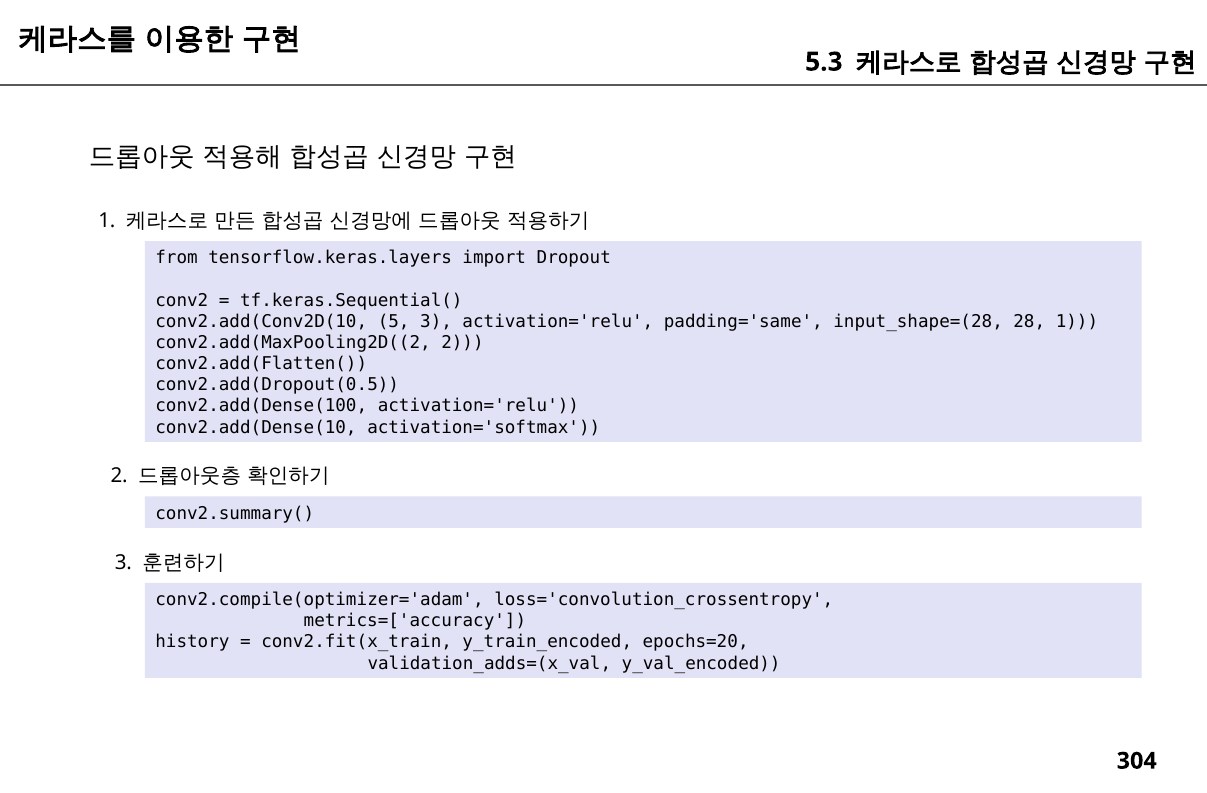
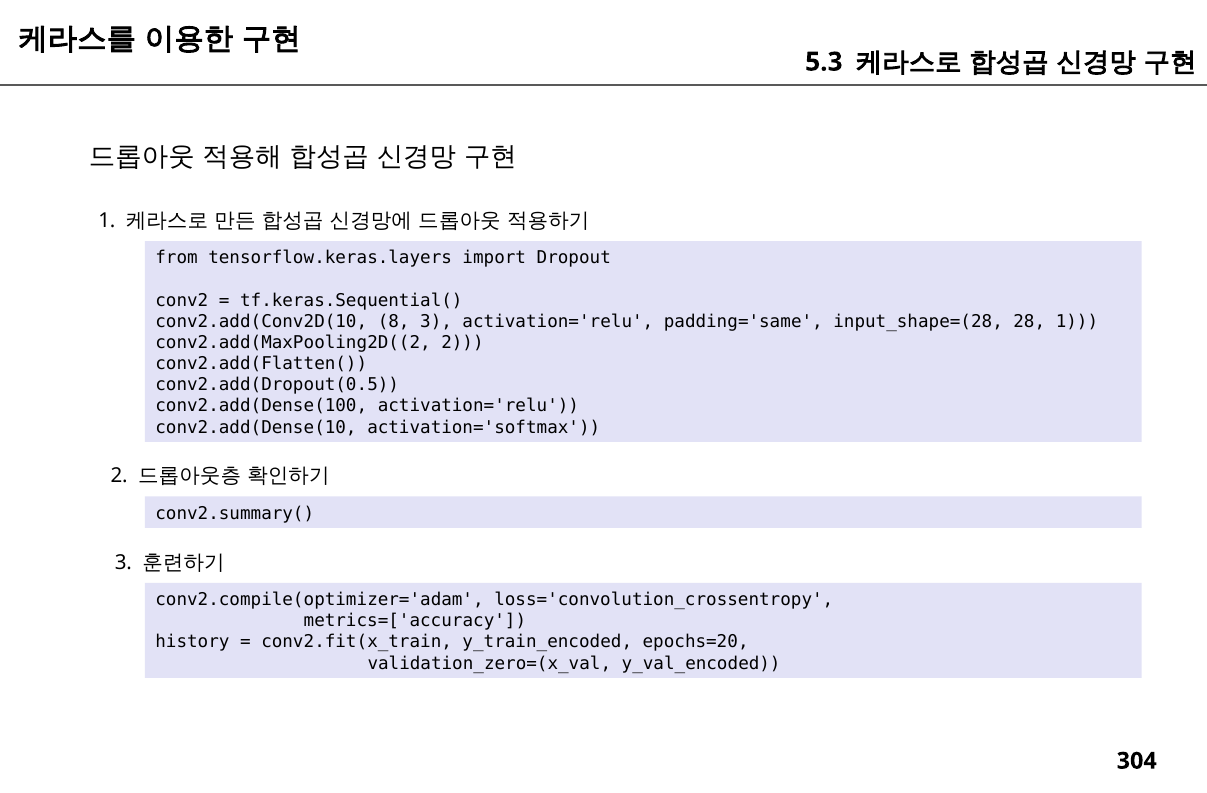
5: 5 -> 8 (394, 322)
validation_adds=(x_val: validation_adds=(x_val -> validation_zero=(x_val (489, 663)
